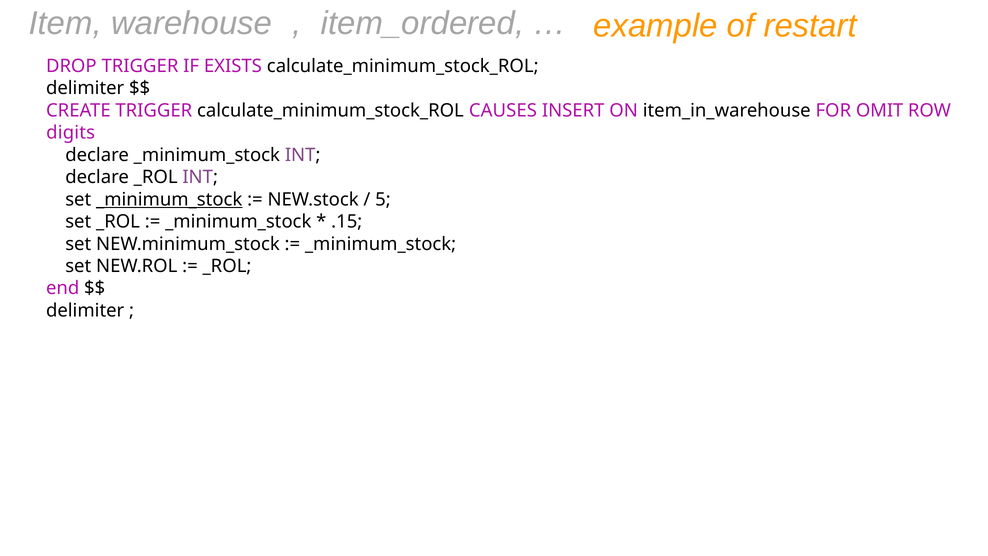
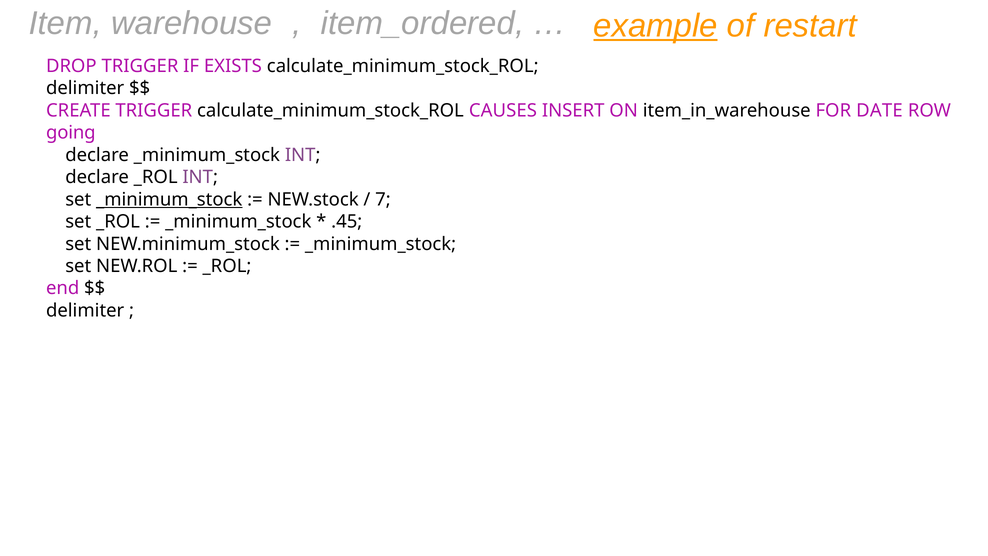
example underline: none -> present (655, 26)
OMIT: OMIT -> DATE (879, 110)
digits: digits -> going (71, 133)
5: 5 -> 7 (383, 199)
.15: .15 -> .45 (347, 222)
